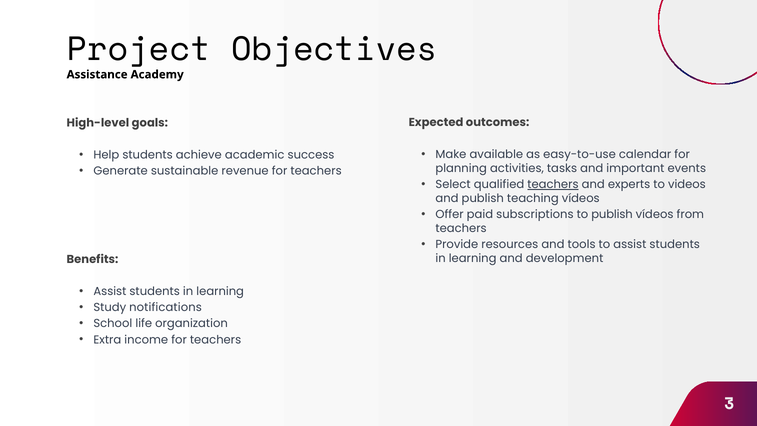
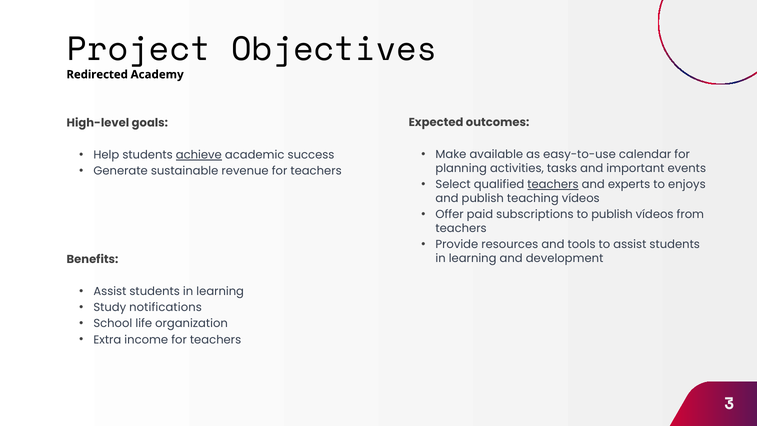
Assistance: Assistance -> Redirected (97, 75)
achieve underline: none -> present (199, 155)
videos: videos -> enjoys (687, 185)
